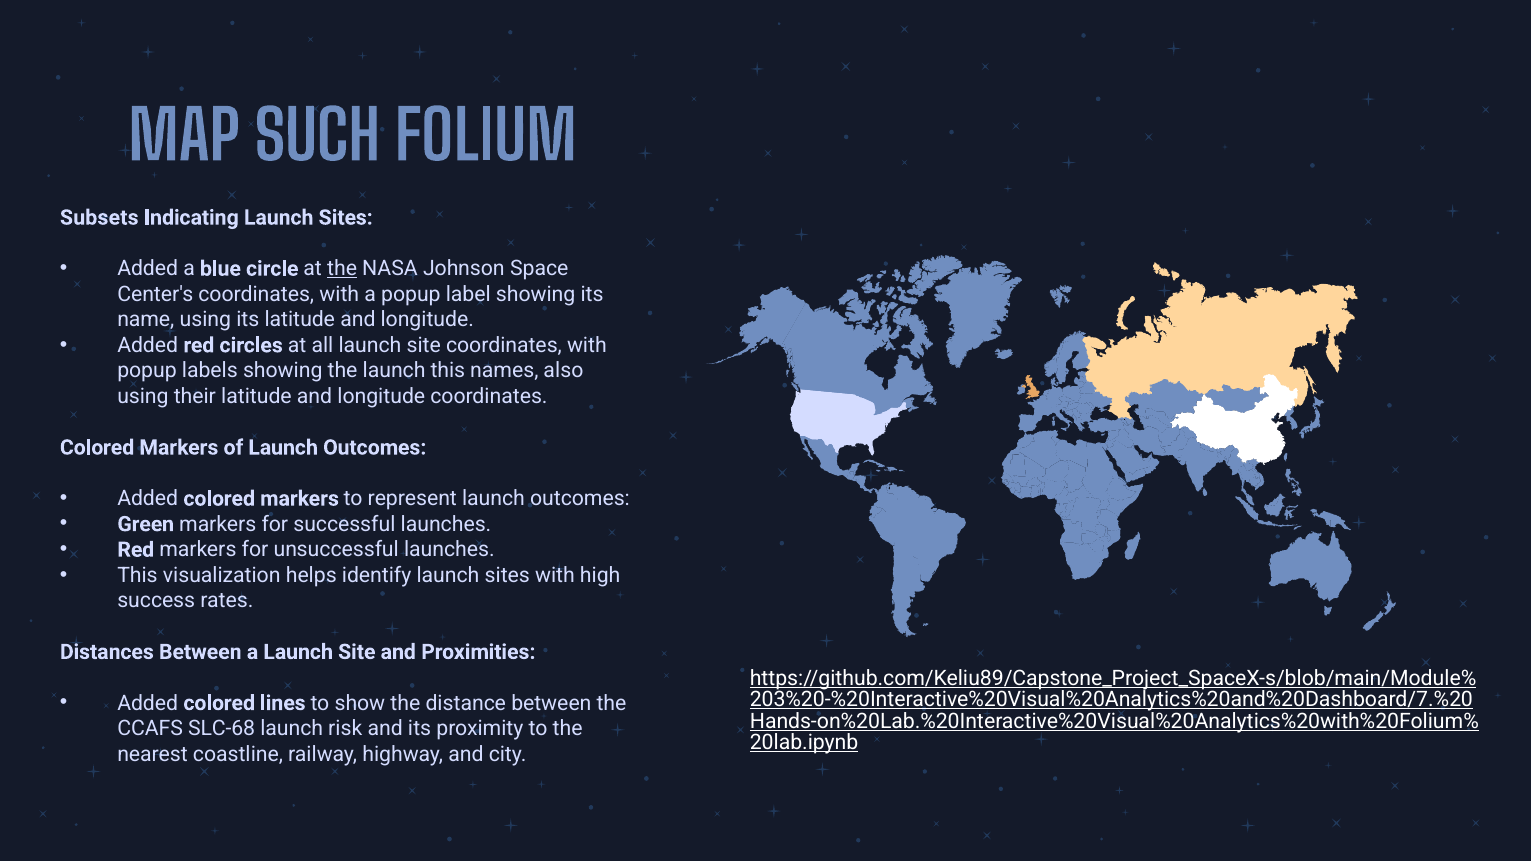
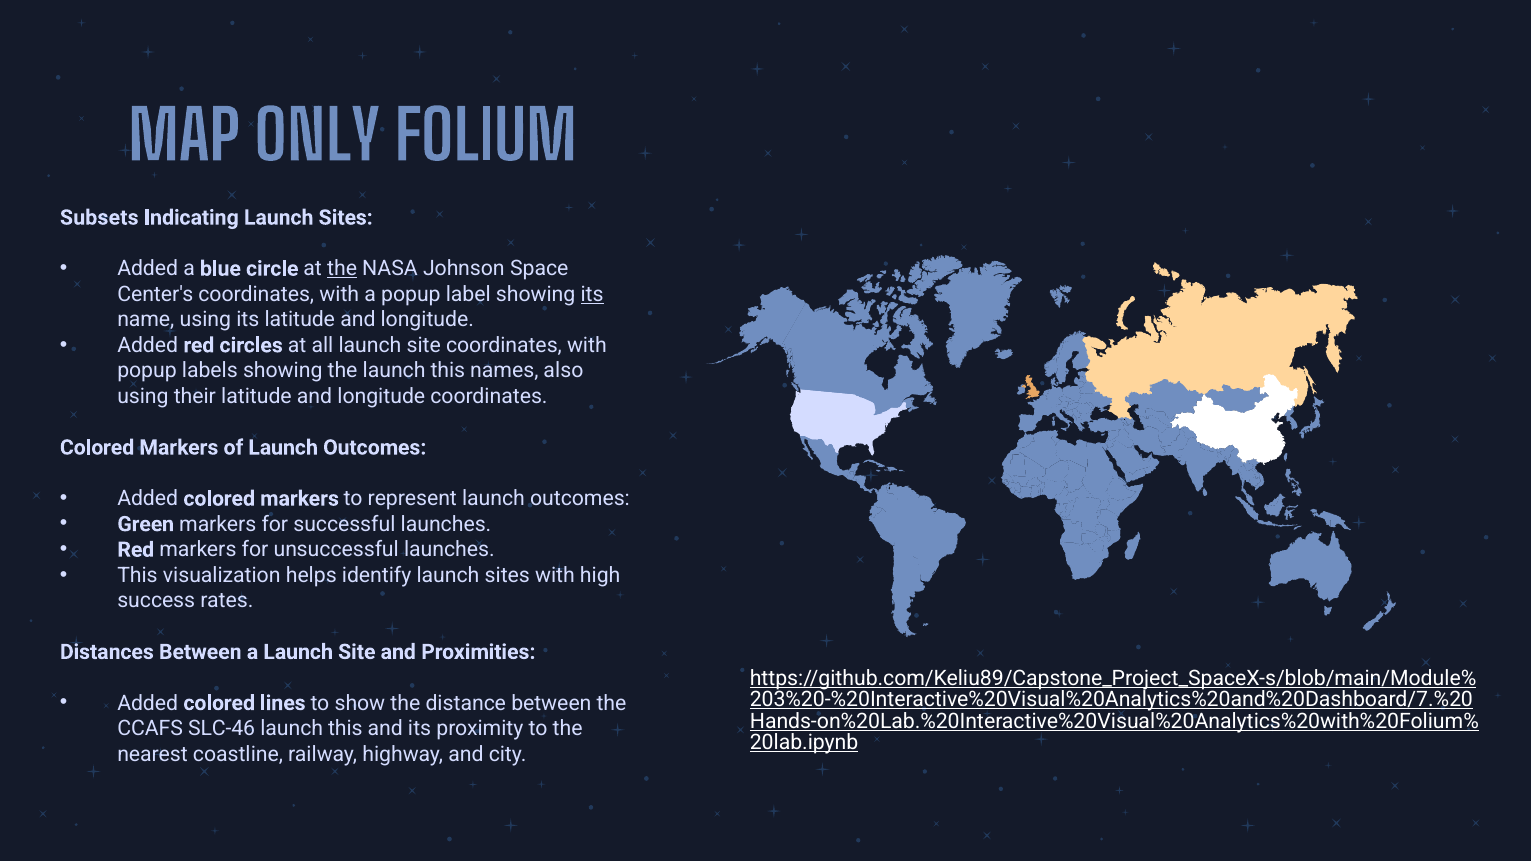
SUCH: SUCH -> ONLY (317, 138)
its underline: none -> present (592, 294)
SLC-68: SLC-68 -> SLC-46 (222, 729)
risk: risk -> this (345, 729)
